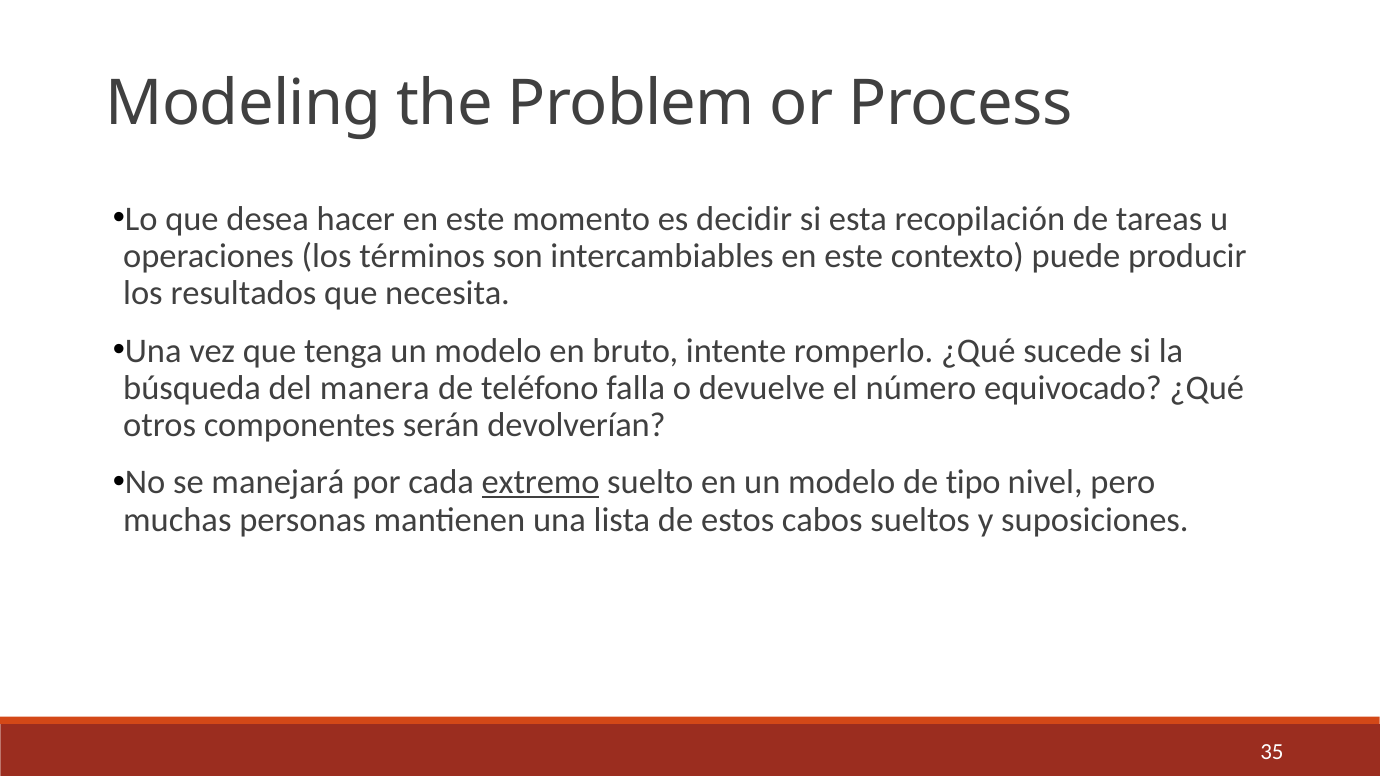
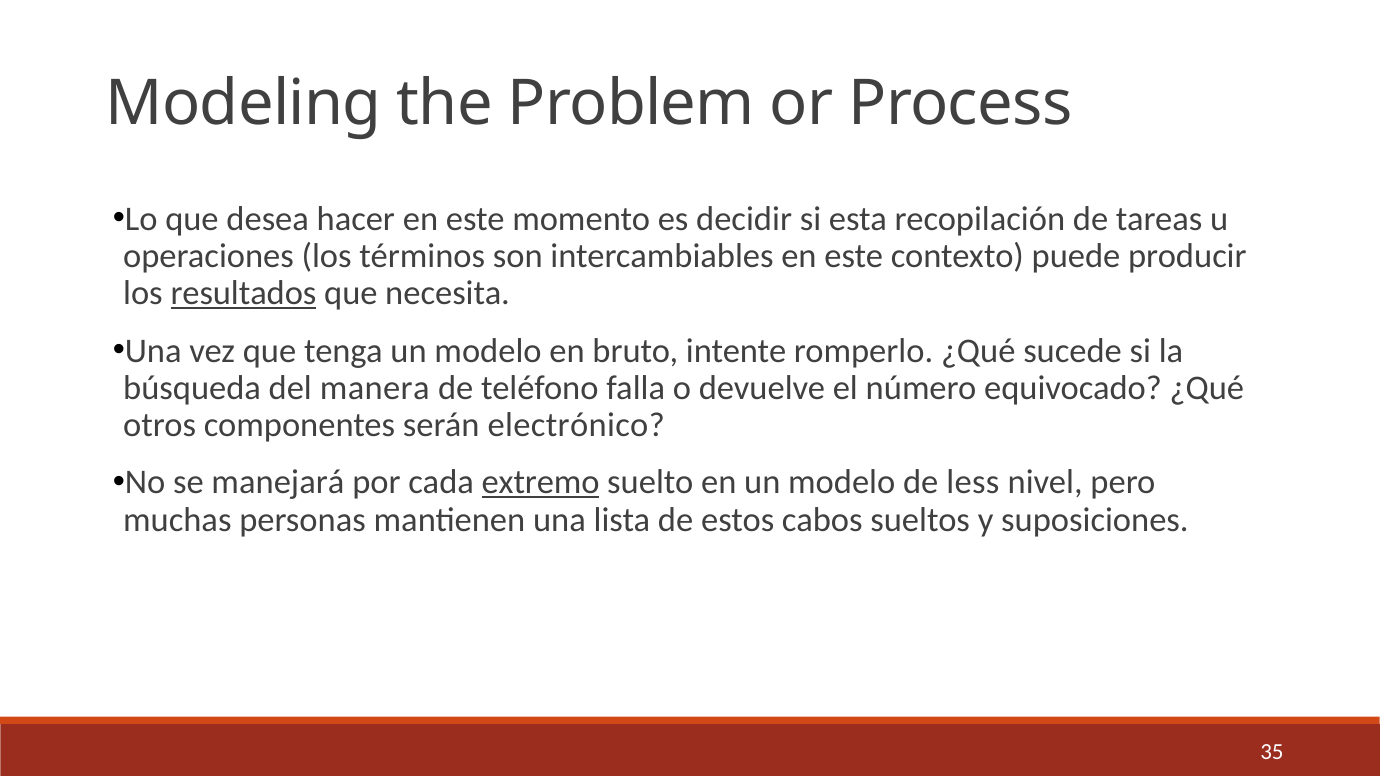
resultados underline: none -> present (243, 294)
devolverían: devolverían -> electrónico (576, 425)
tipo: tipo -> less (973, 483)
